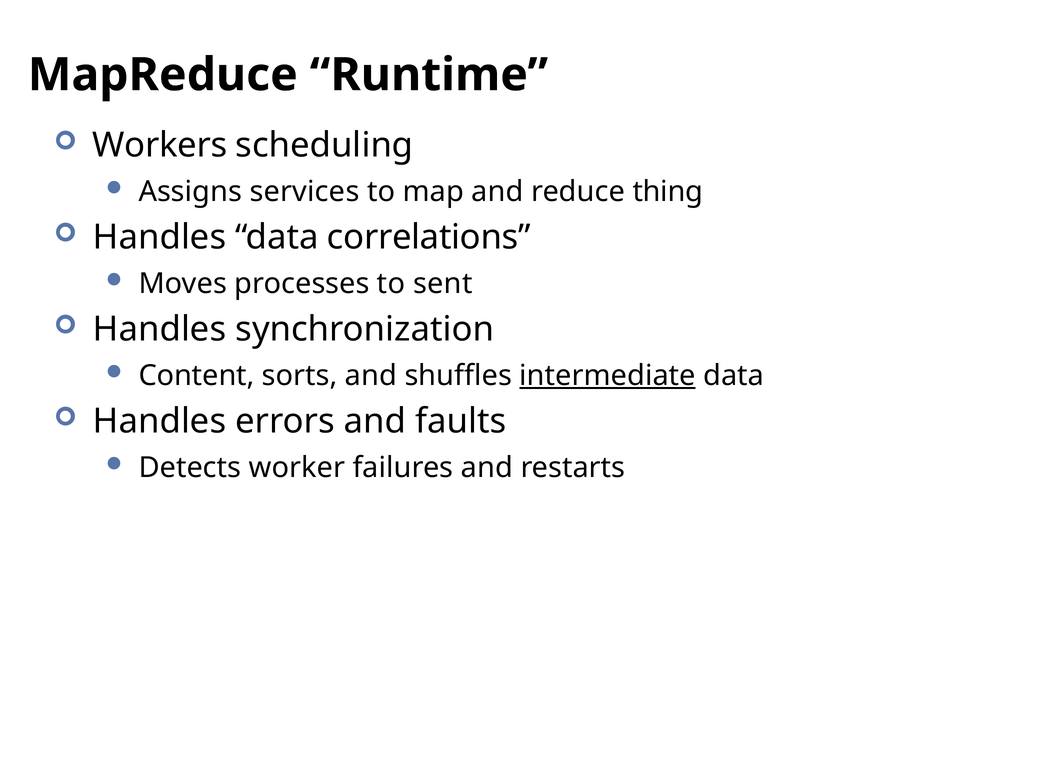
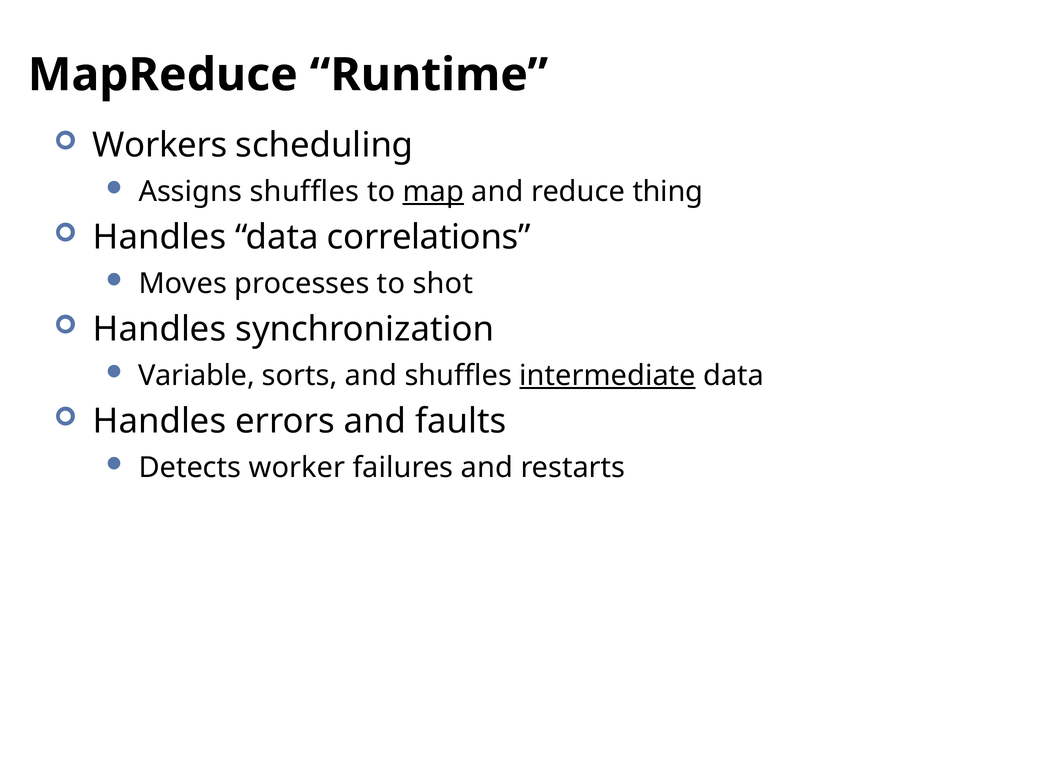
Assigns services: services -> shuffles (304, 192)
map underline: none -> present (433, 192)
sent: sent -> shot (443, 284)
Content: Content -> Variable (197, 376)
